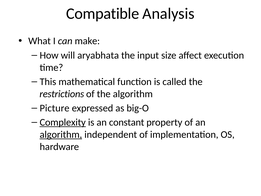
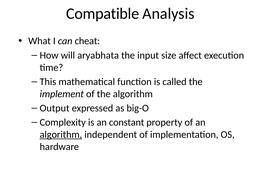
make: make -> cheat (87, 41)
restrictions: restrictions -> implement (62, 94)
Picture: Picture -> Output (55, 108)
Complexity underline: present -> none (63, 122)
